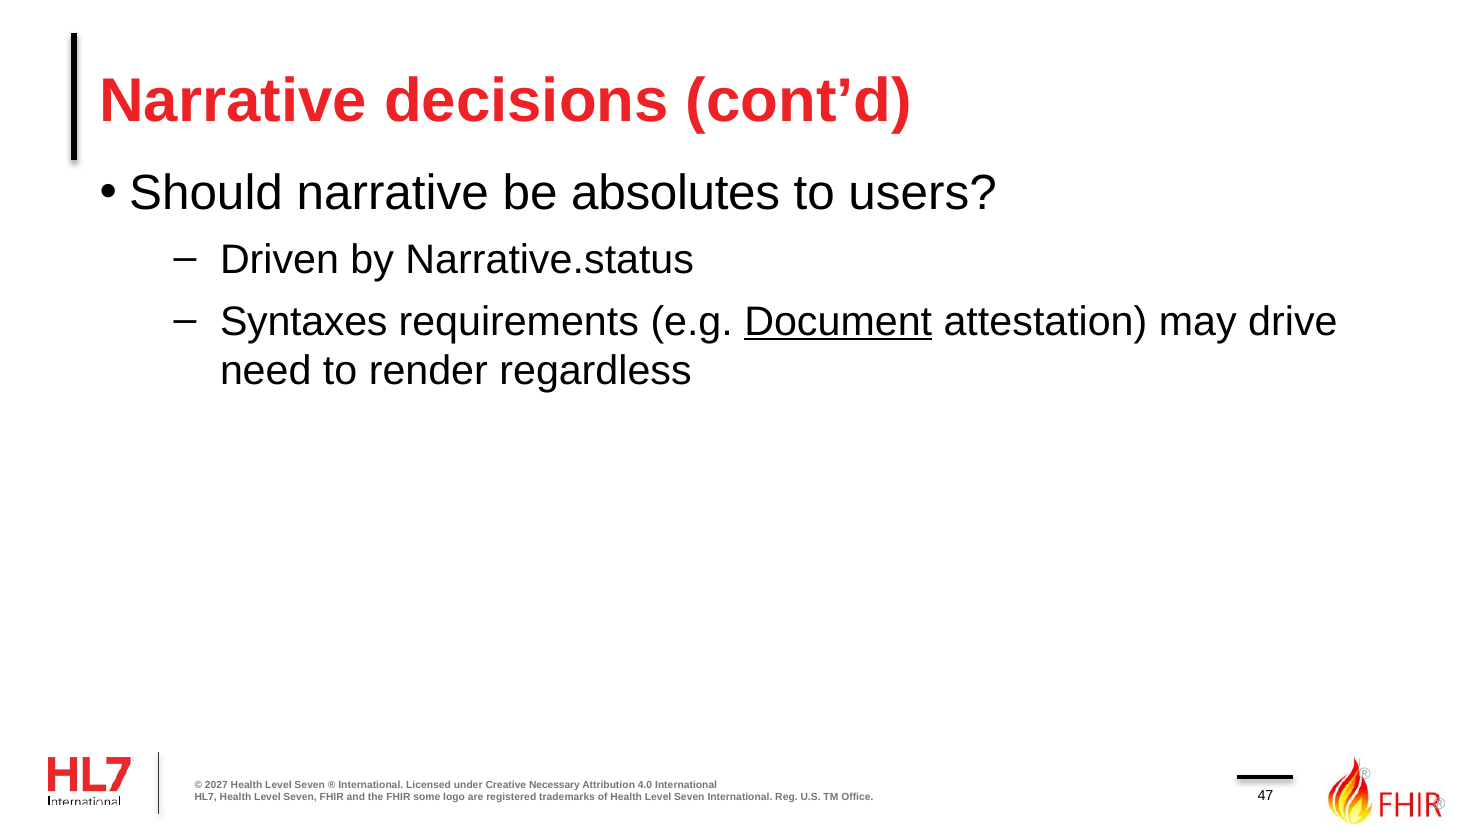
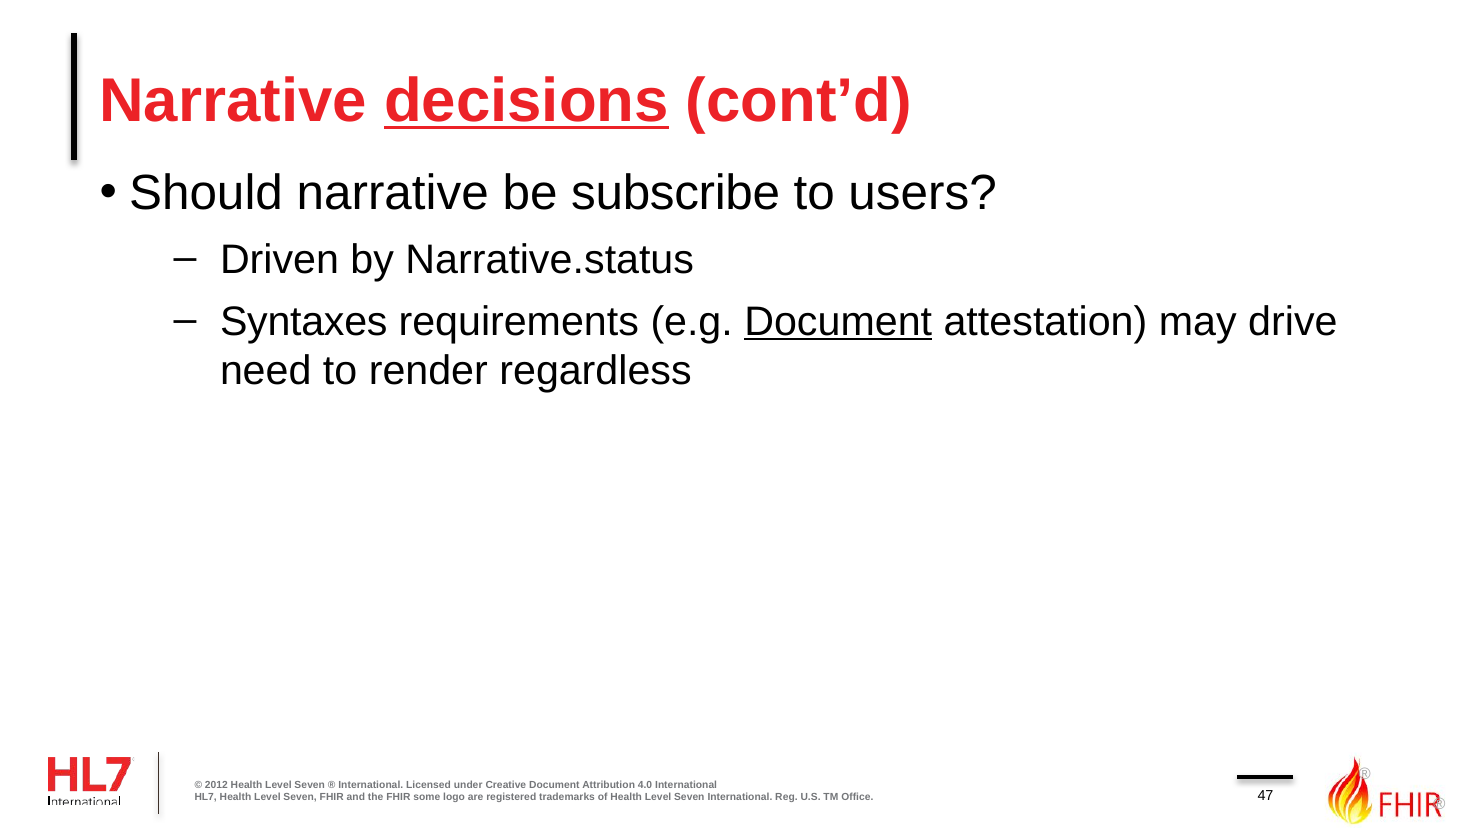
decisions underline: none -> present (526, 101)
absolutes: absolutes -> subscribe (676, 193)
2027: 2027 -> 2012 (216, 785)
Creative Necessary: Necessary -> Document (554, 785)
